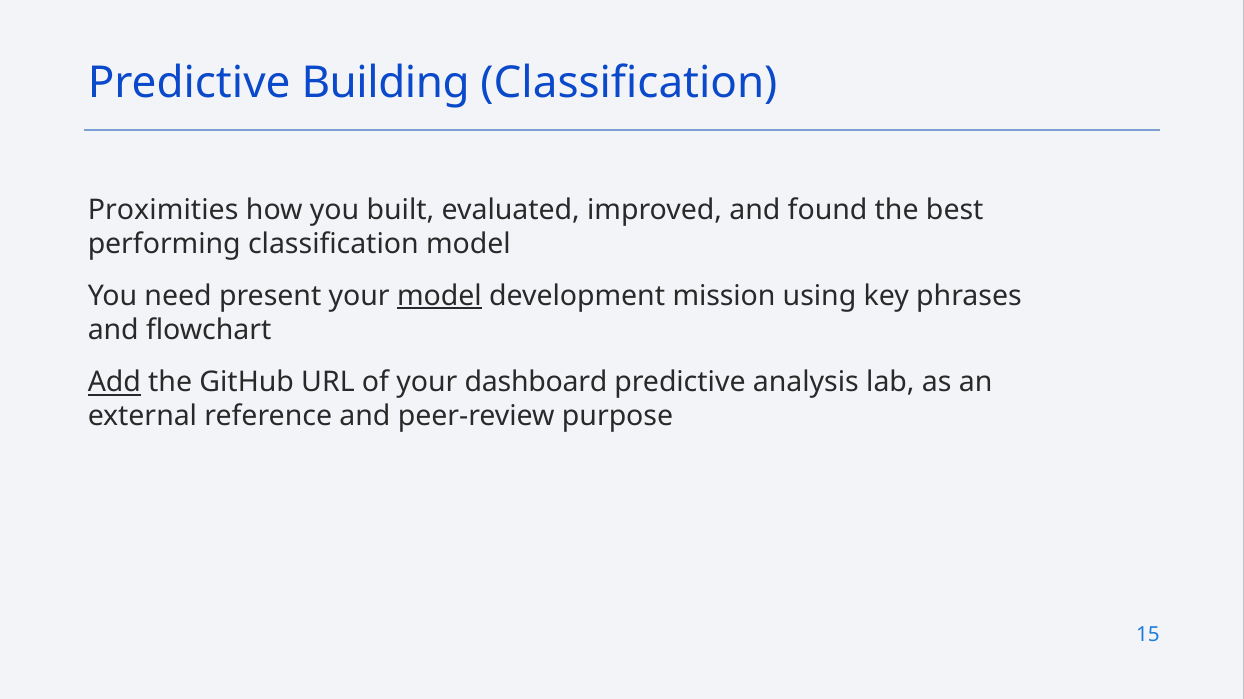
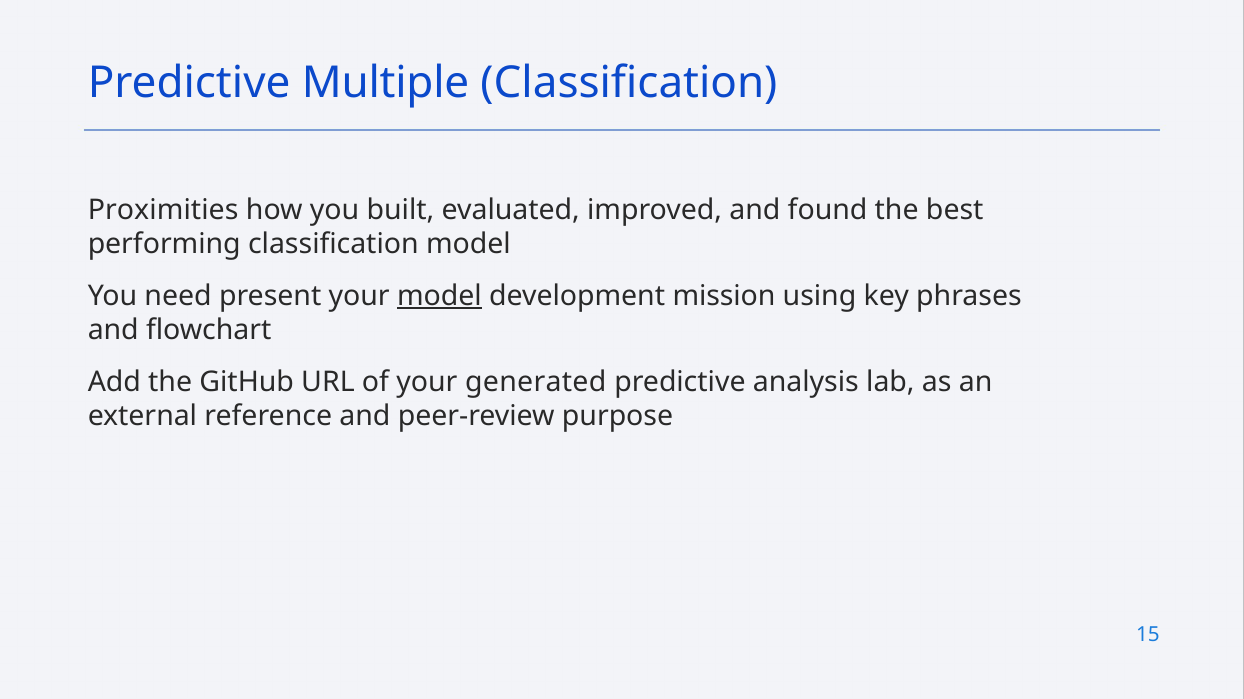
Building: Building -> Multiple (386, 83)
Add underline: present -> none (114, 383)
dashboard: dashboard -> generated (536, 383)
